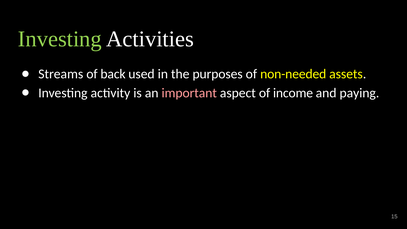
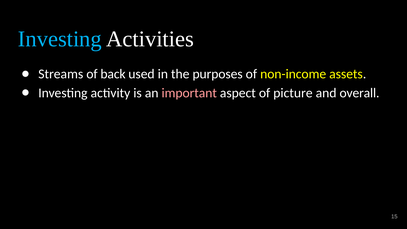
Investing colour: light green -> light blue (60, 39)
non-needed: non-needed -> non-income (293, 74)
income: income -> picture (293, 93)
paying: paying -> overall (359, 93)
